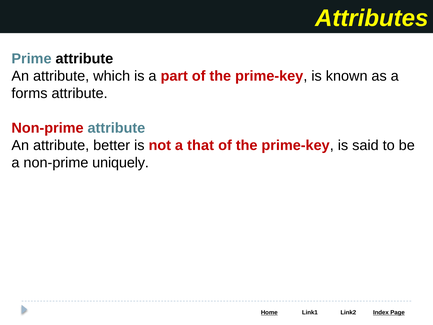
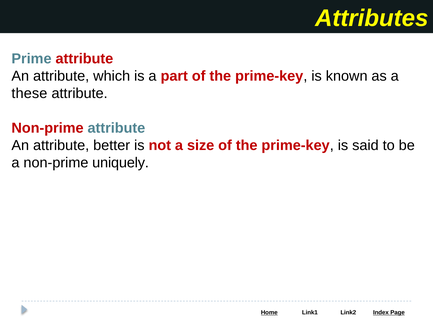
attribute colour: black -> red (84, 59)
forms: forms -> these (29, 93)
that: that -> size (201, 145)
